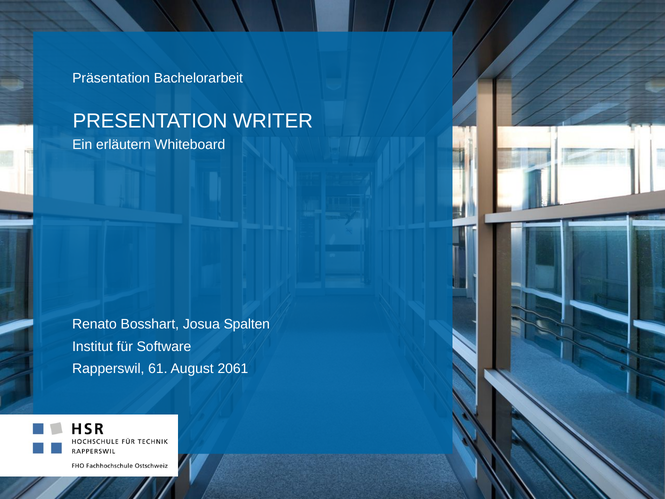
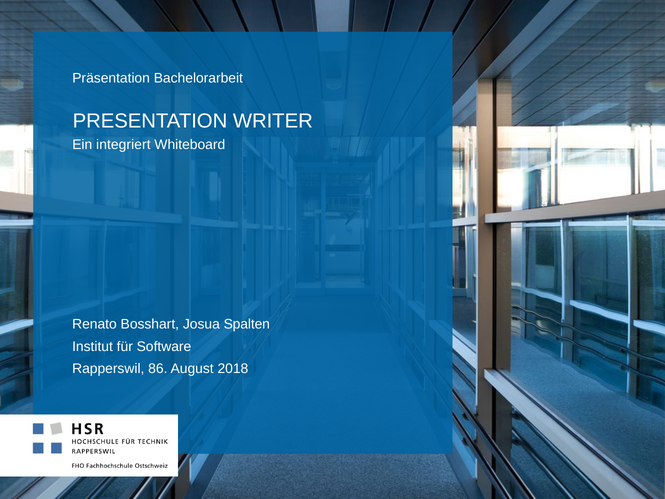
erläutern: erläutern -> integriert (123, 145)
61: 61 -> 86 (158, 369)
2061: 2061 -> 2018 (233, 369)
